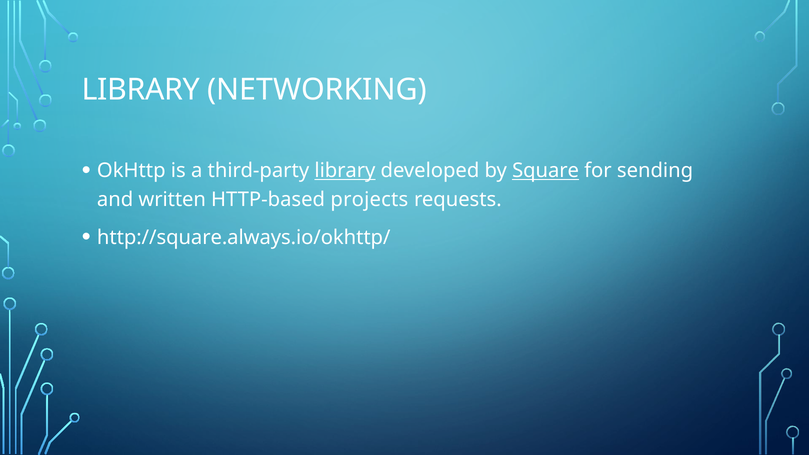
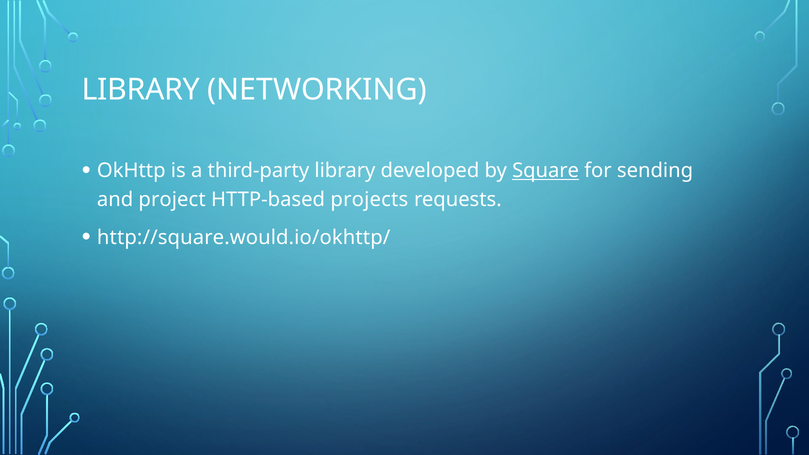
library underline: present -> none (345, 171)
written: written -> project (172, 200)
http://square.always.io/okhttp/: http://square.always.io/okhttp/ -> http://square.would.io/okhttp/ (244, 237)
